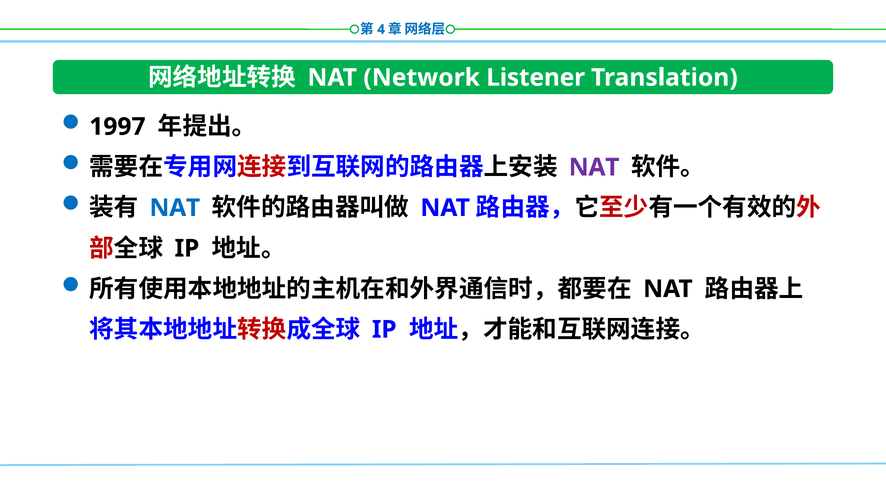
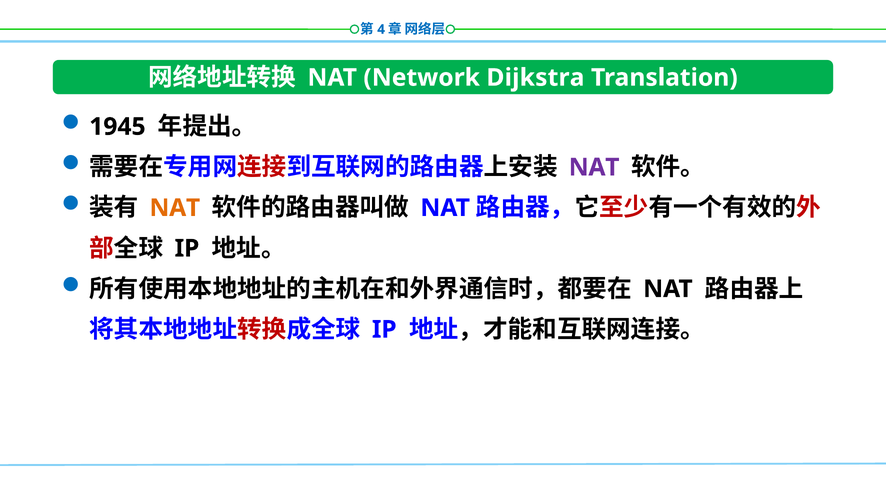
Listener: Listener -> Dijkstra (535, 78)
1997: 1997 -> 1945 (117, 127)
NAT colour: blue -> orange (175, 208)
